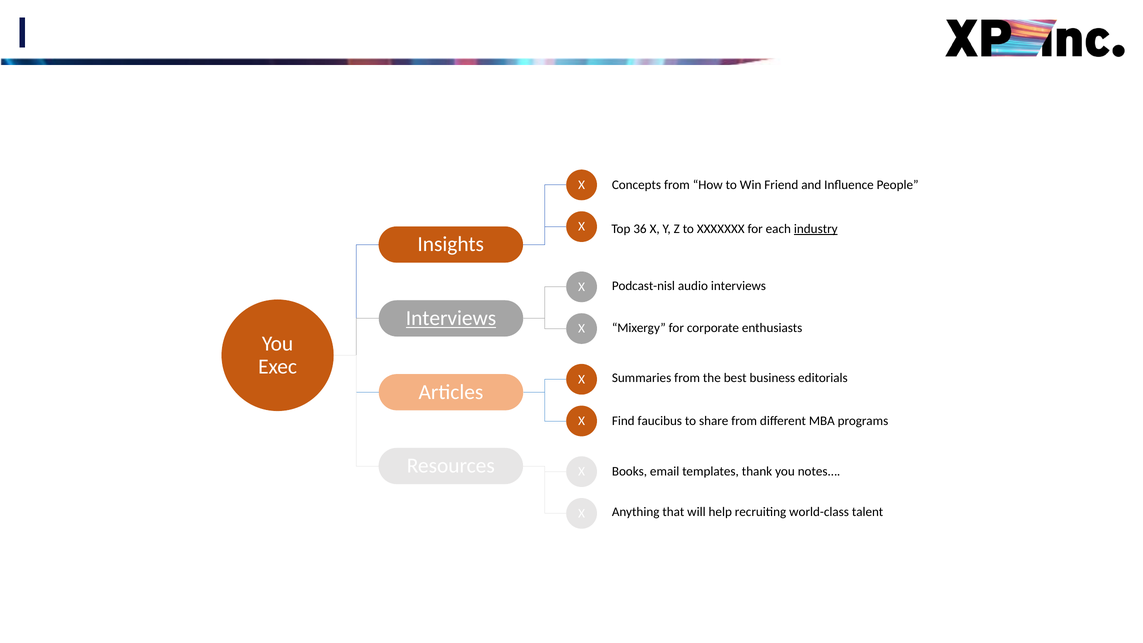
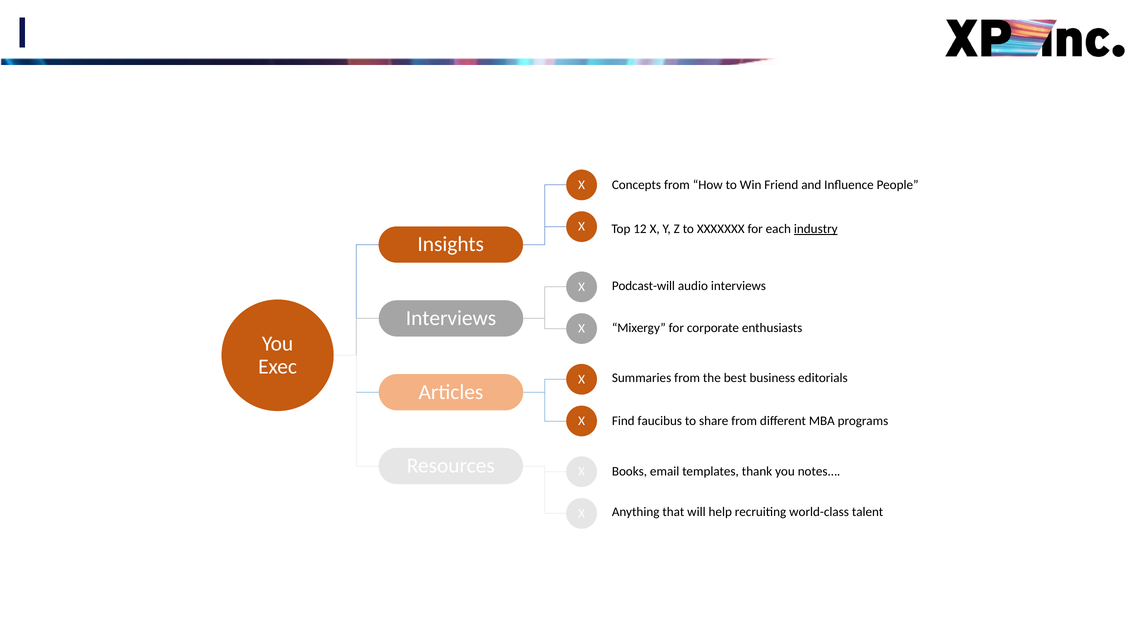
36: 36 -> 12 (640, 229)
Podcast-nisl: Podcast-nisl -> Podcast-will (643, 286)
Interviews underline: present -> none (451, 318)
